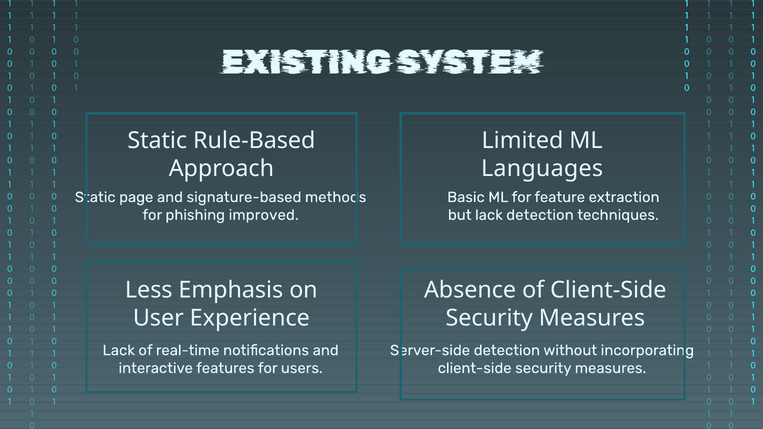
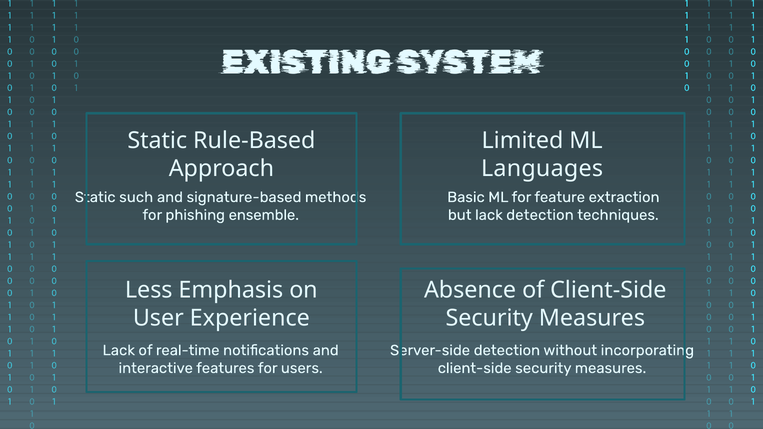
page: page -> such (136, 197)
improved: improved -> ensemble (264, 215)
